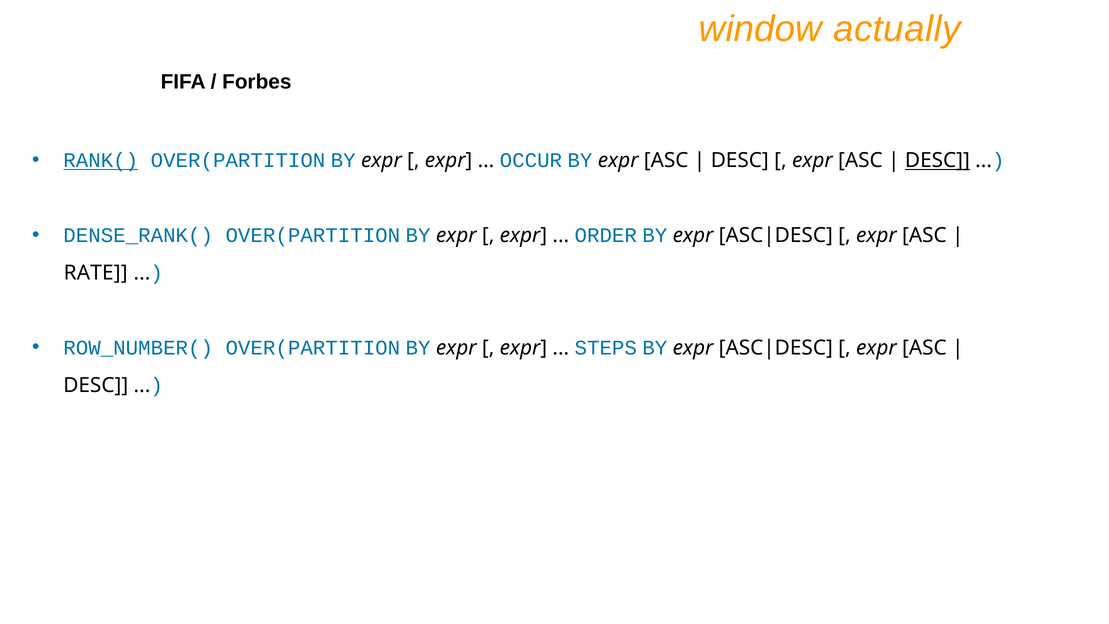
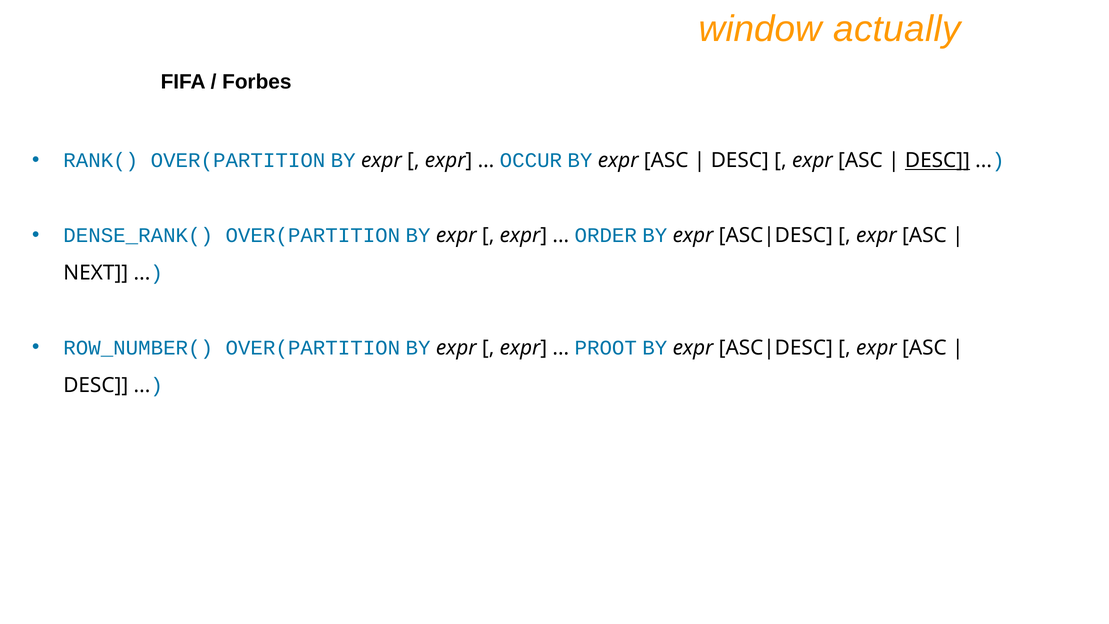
RANK( underline: present -> none (101, 160)
RATE: RATE -> NEXT (96, 273)
STEPS: STEPS -> PROOT (606, 348)
